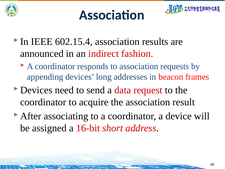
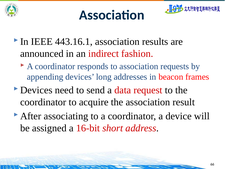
602.15.4: 602.15.4 -> 443.16.1 (74, 42)
